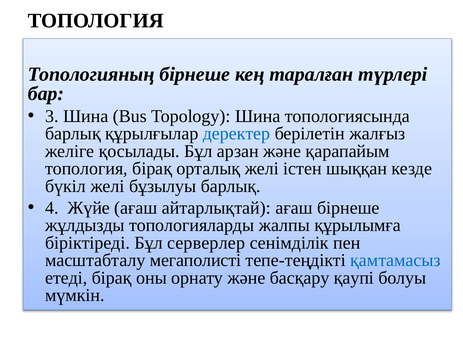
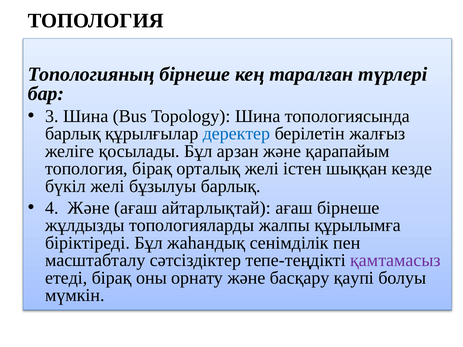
4 Жүйе: Жүйе -> Және (89, 208)
серверлер: серверлер -> жаһандық (206, 243)
мегаполисті: мегаполисті -> сәтсіздіктер (195, 260)
қамтамасыз colour: blue -> purple (395, 260)
